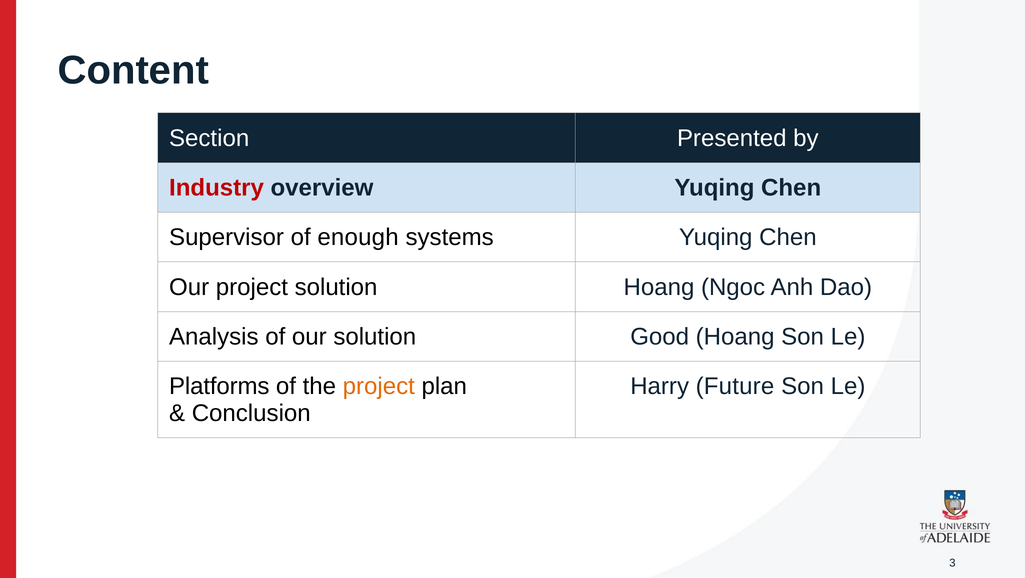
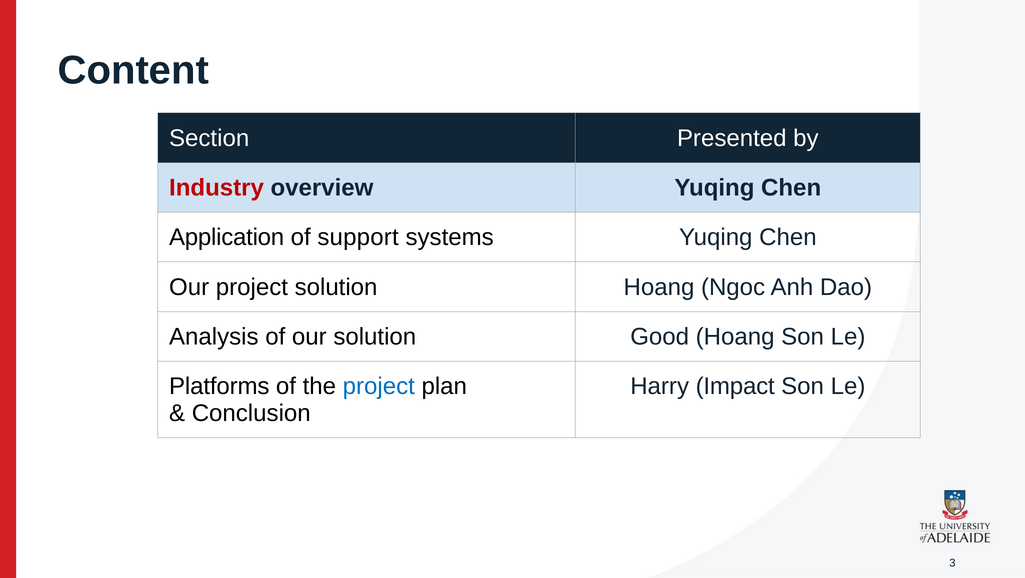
Supervisor: Supervisor -> Application (227, 237)
enough: enough -> support (358, 237)
project colour: orange -> blue (379, 386)
Future: Future -> Impact (735, 386)
